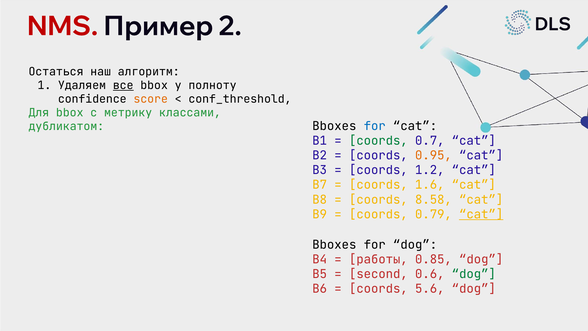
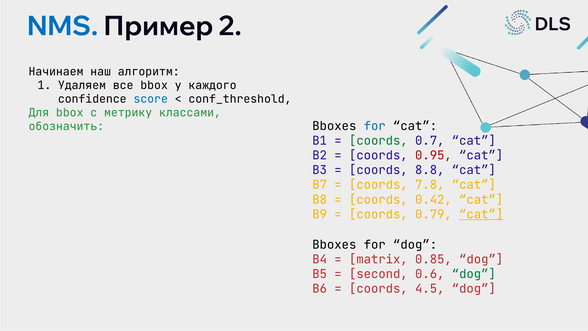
NMS colour: red -> blue (63, 26)
Остаться: Остаться -> Начинаем (56, 72)
все underline: present -> none (123, 85)
полноту: полноту -> каждого (213, 85)
score colour: orange -> blue (151, 99)
дубликатом: дубликатом -> обозначить (66, 126)
0.95 colour: orange -> red (433, 155)
1.2: 1.2 -> 8.8 (430, 170)
1.6: 1.6 -> 7.8 (430, 185)
8.58: 8.58 -> 0.42 (433, 199)
работы: работы -> matrix (378, 259)
5.6: 5.6 -> 4.5 (430, 289)
